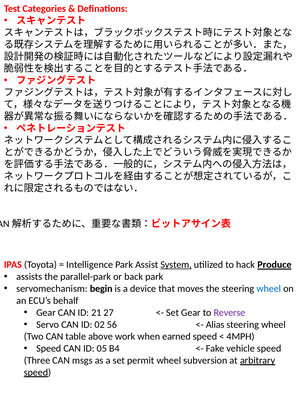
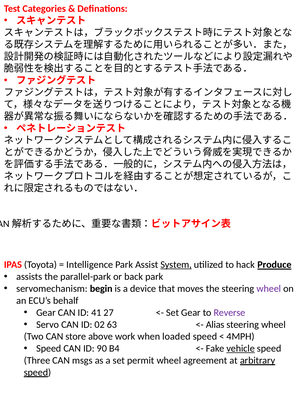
wheel colour: blue -> purple (269, 288)
21: 21 -> 41 (96, 312)
56: 56 -> 63 (112, 324)
table: table -> store (76, 336)
earned: earned -> loaded (176, 336)
05: 05 -> 90 (102, 348)
vehicle underline: none -> present (241, 348)
subversion: subversion -> agreement (205, 360)
